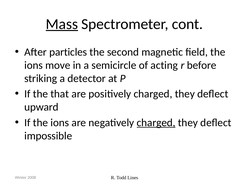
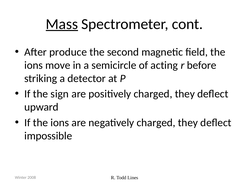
particles: particles -> produce (68, 52)
that: that -> sign (60, 94)
charged underline: present -> none (156, 123)
